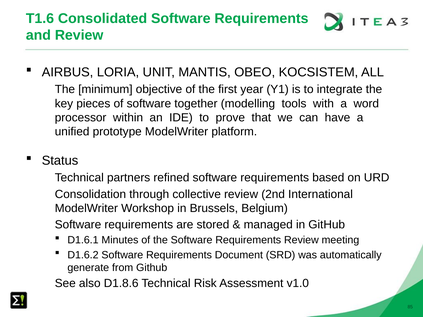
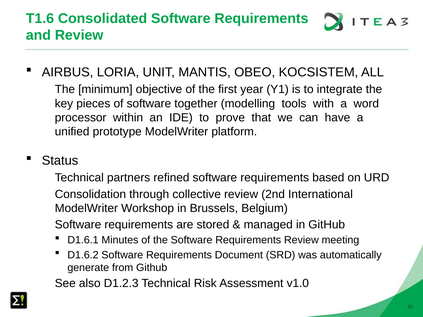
D1.8.6: D1.8.6 -> D1.2.3 (121, 284)
